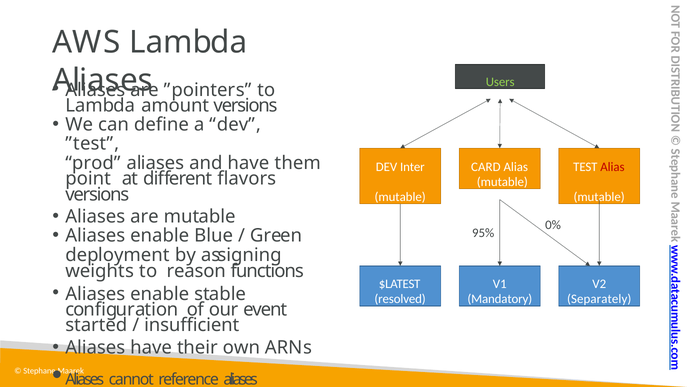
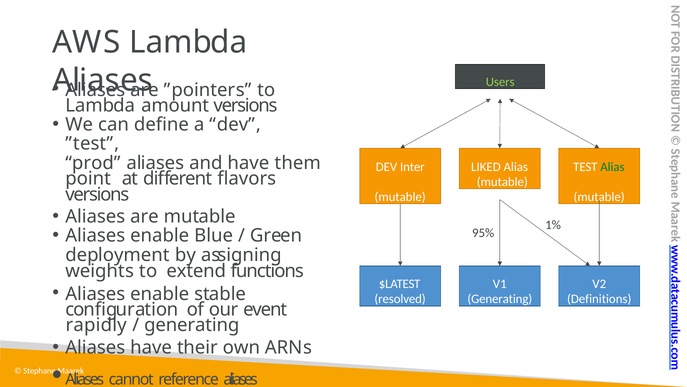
CARD: CARD -> LIKED (486, 167)
Alias colour: red -> green (612, 167)
0%: 0% -> 1% (553, 225)
reason: reason -> extend (196, 271)
Mandatory: Mandatory -> Generating (500, 299)
Separately: Separately -> Definitions (599, 299)
started: started -> rapidly (96, 325)
insufficient: insufficient -> generating (192, 325)
